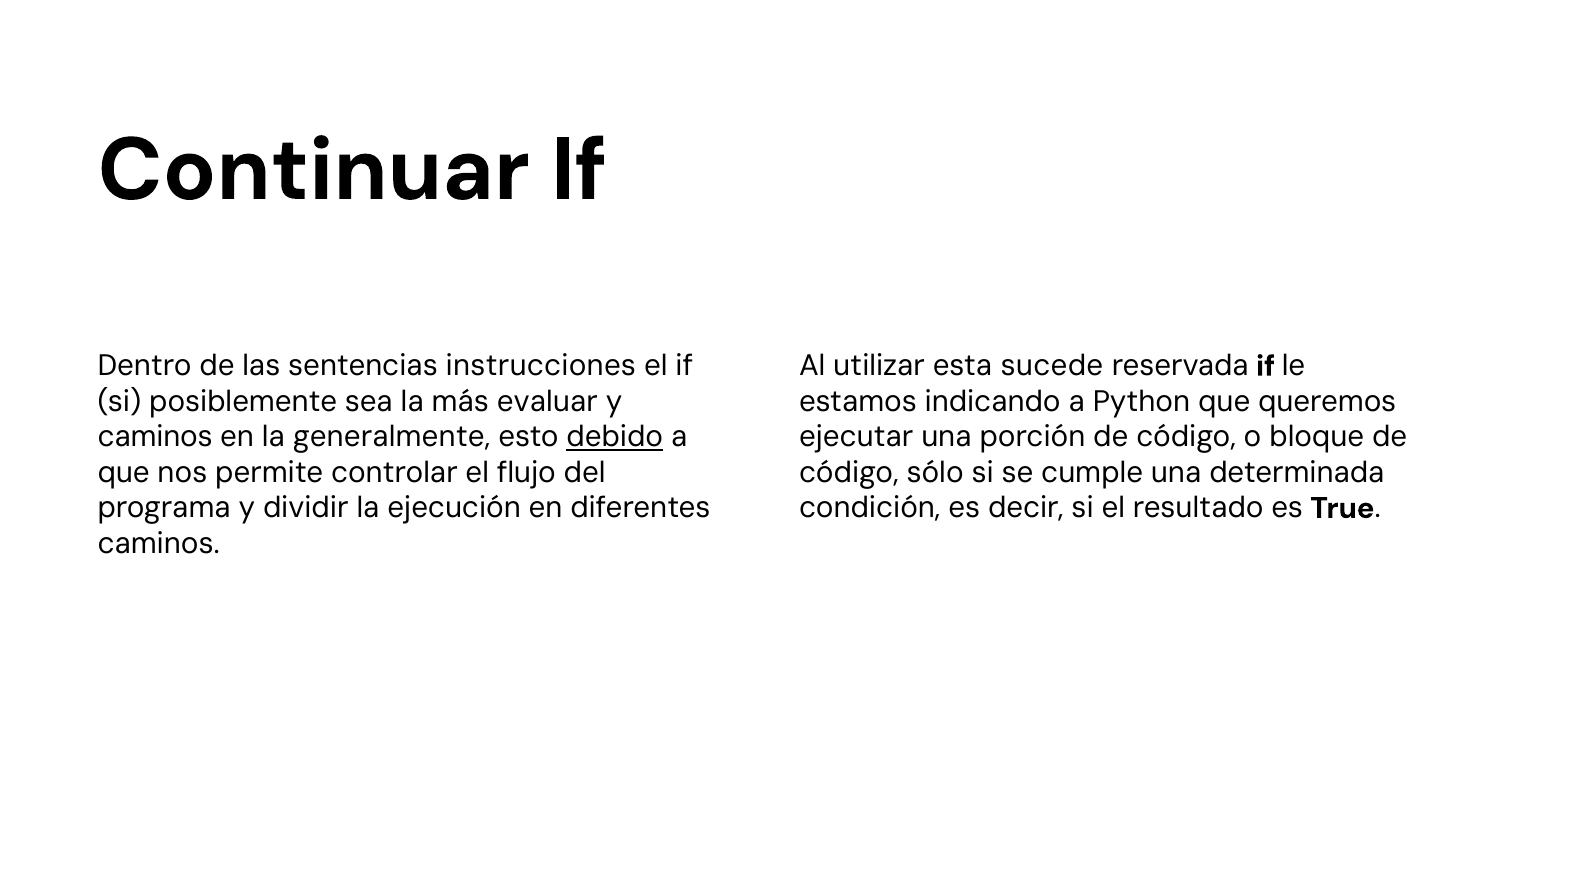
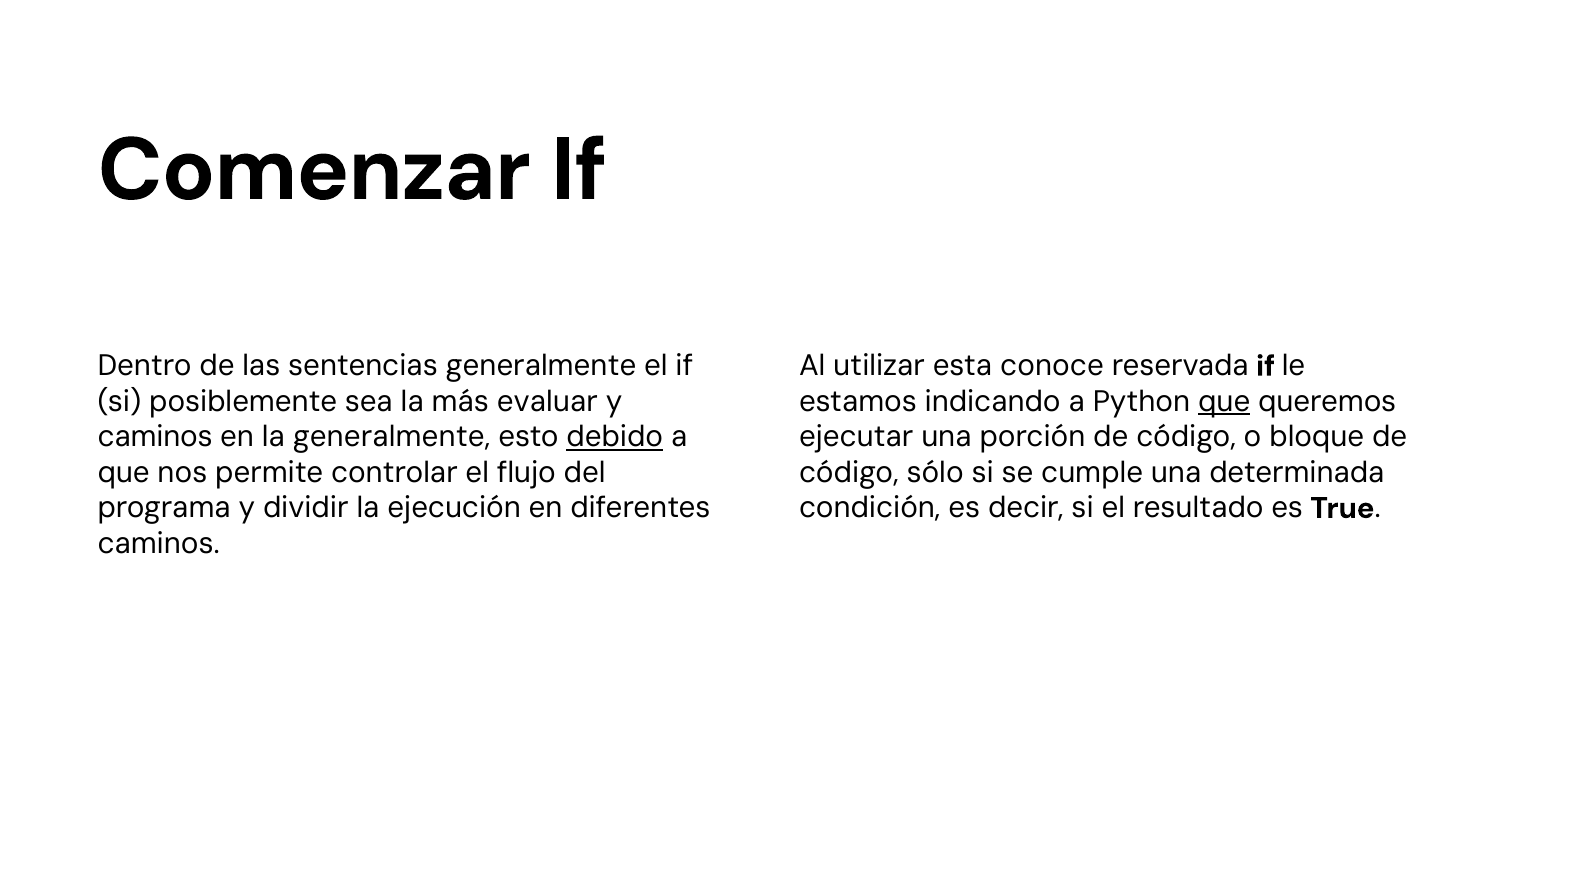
Continuar: Continuar -> Comenzar (314, 170)
sentencias instrucciones: instrucciones -> generalmente (541, 366)
sucede: sucede -> conoce (1052, 366)
que underline: none -> present (1224, 401)
